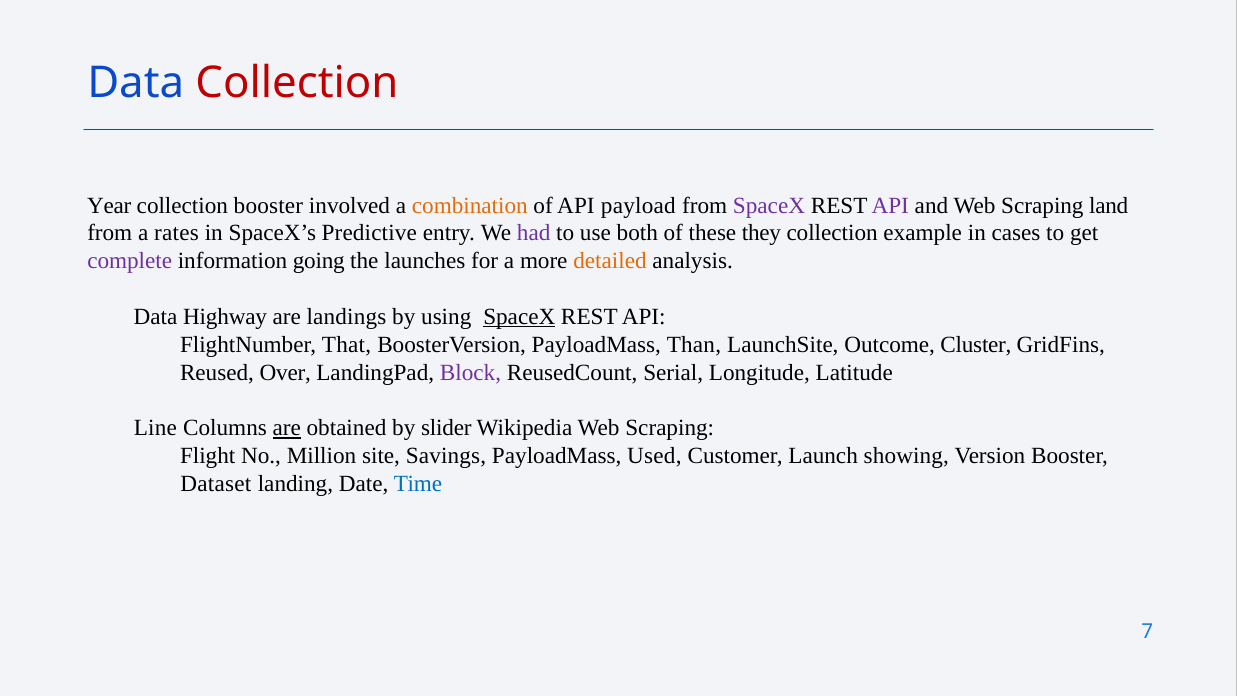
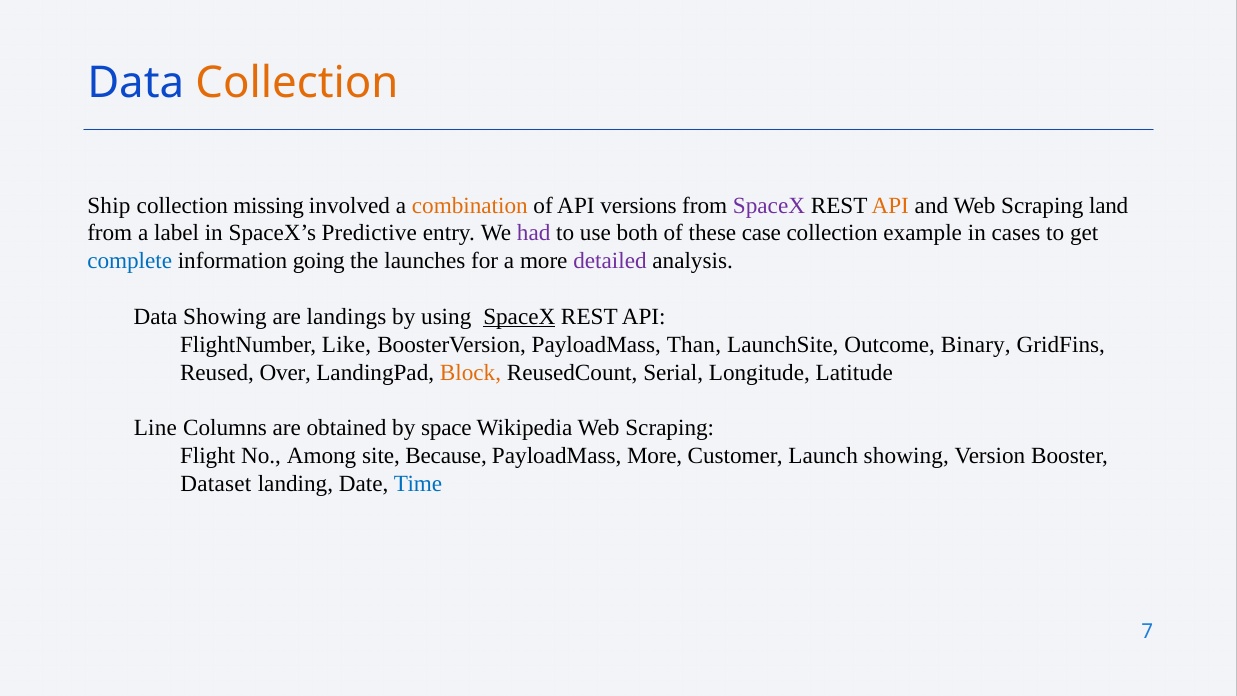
Collection colour: red -> orange (297, 83)
Year: Year -> Ship (109, 205)
collection booster: booster -> missing (269, 205)
payload: payload -> versions (639, 205)
API colour: purple -> orange (890, 205)
rates: rates -> label (177, 233)
they: they -> case (761, 233)
complete colour: purple -> blue (130, 261)
detailed colour: orange -> purple (610, 261)
Data Highway: Highway -> Showing (225, 317)
That: That -> Like (347, 344)
Cluster: Cluster -> Binary (976, 344)
Block colour: purple -> orange (471, 372)
are underline: present -> none (287, 428)
slider: slider -> space (446, 428)
Million: Million -> Among (322, 456)
Savings: Savings -> Because (446, 456)
PayloadMass Used: Used -> More (655, 456)
